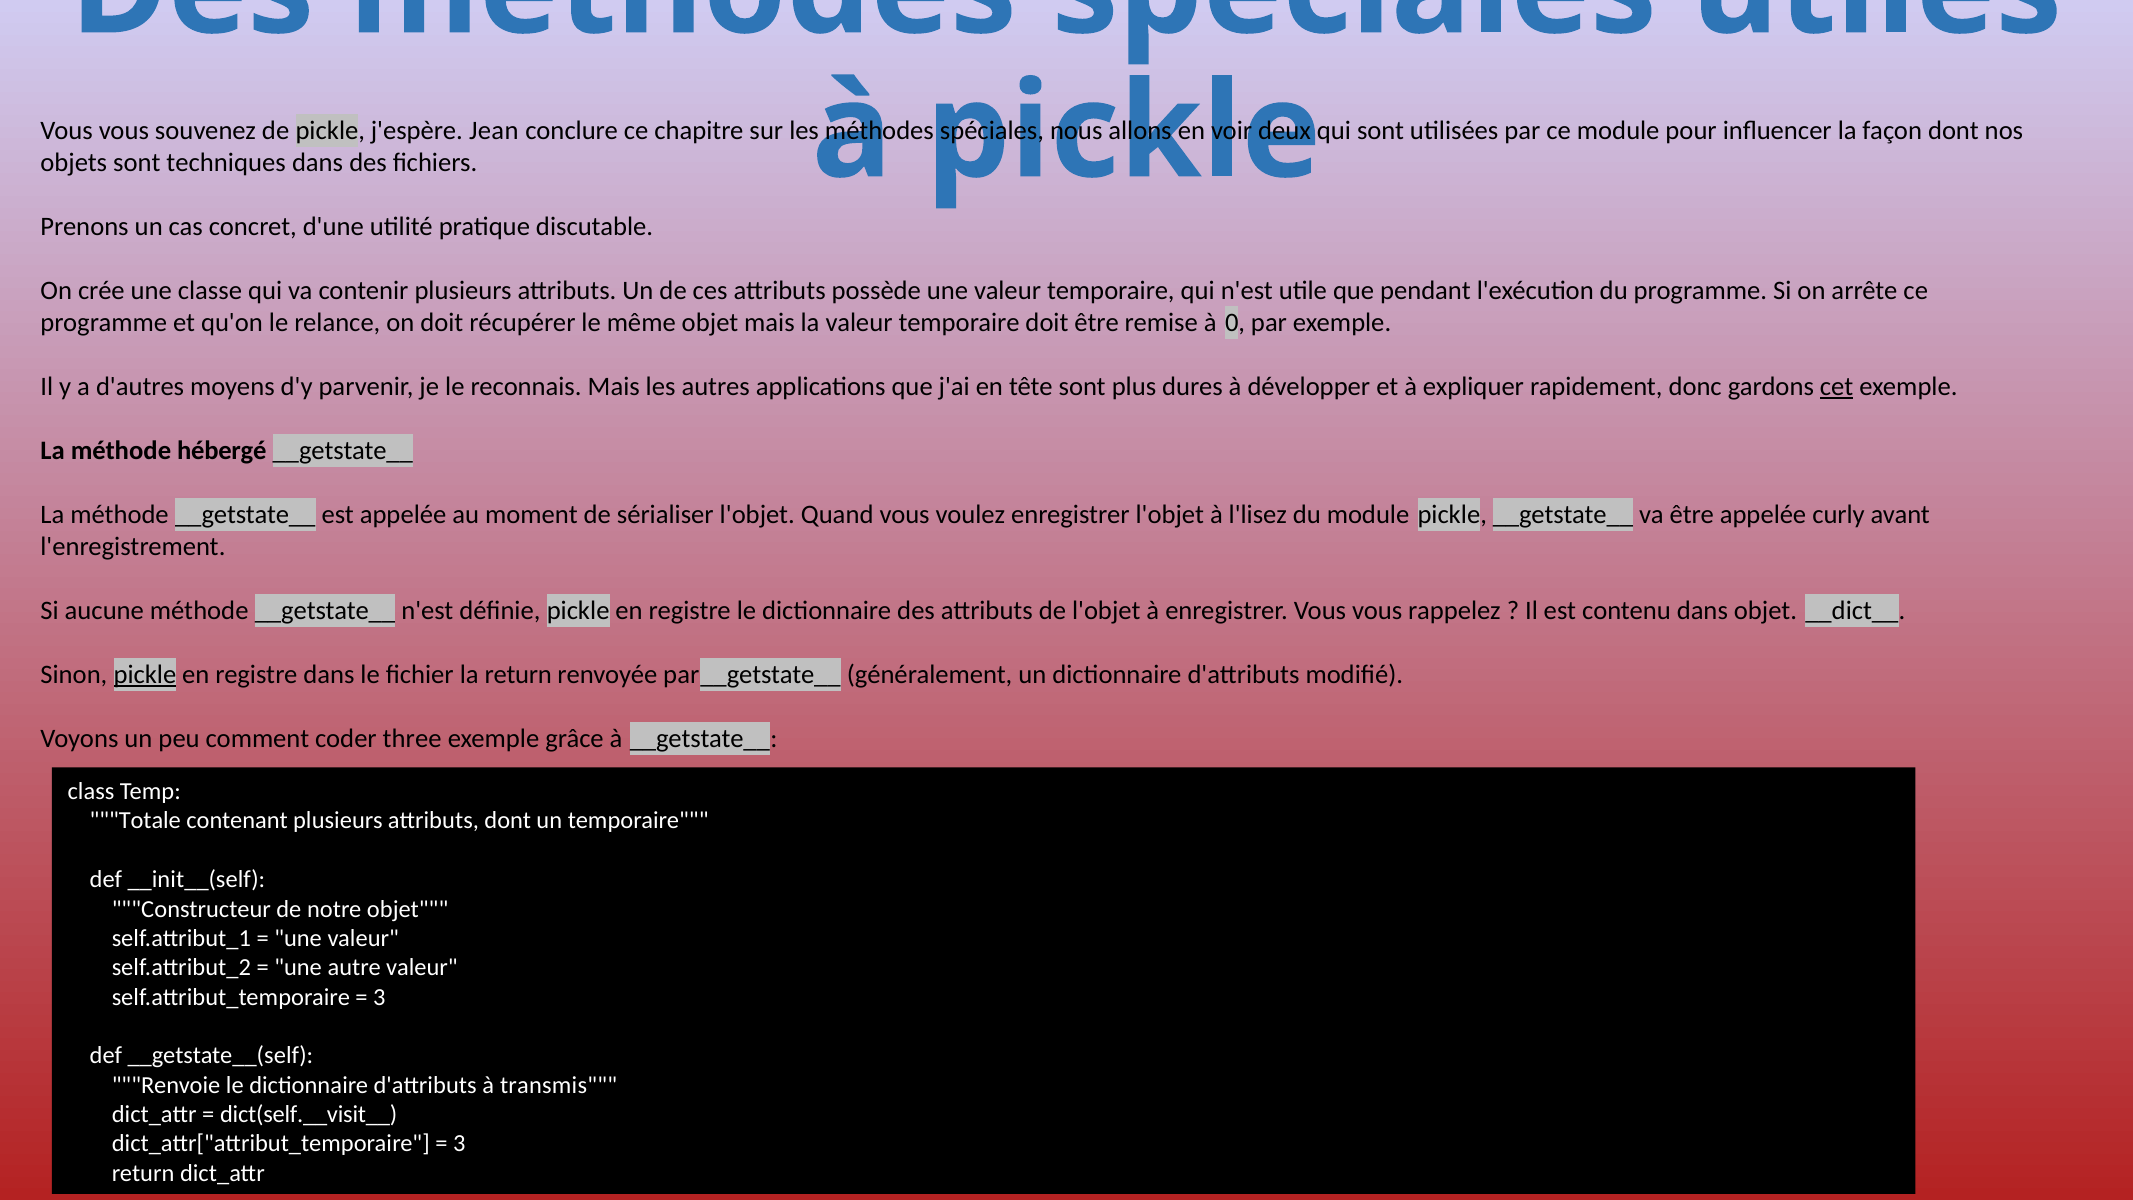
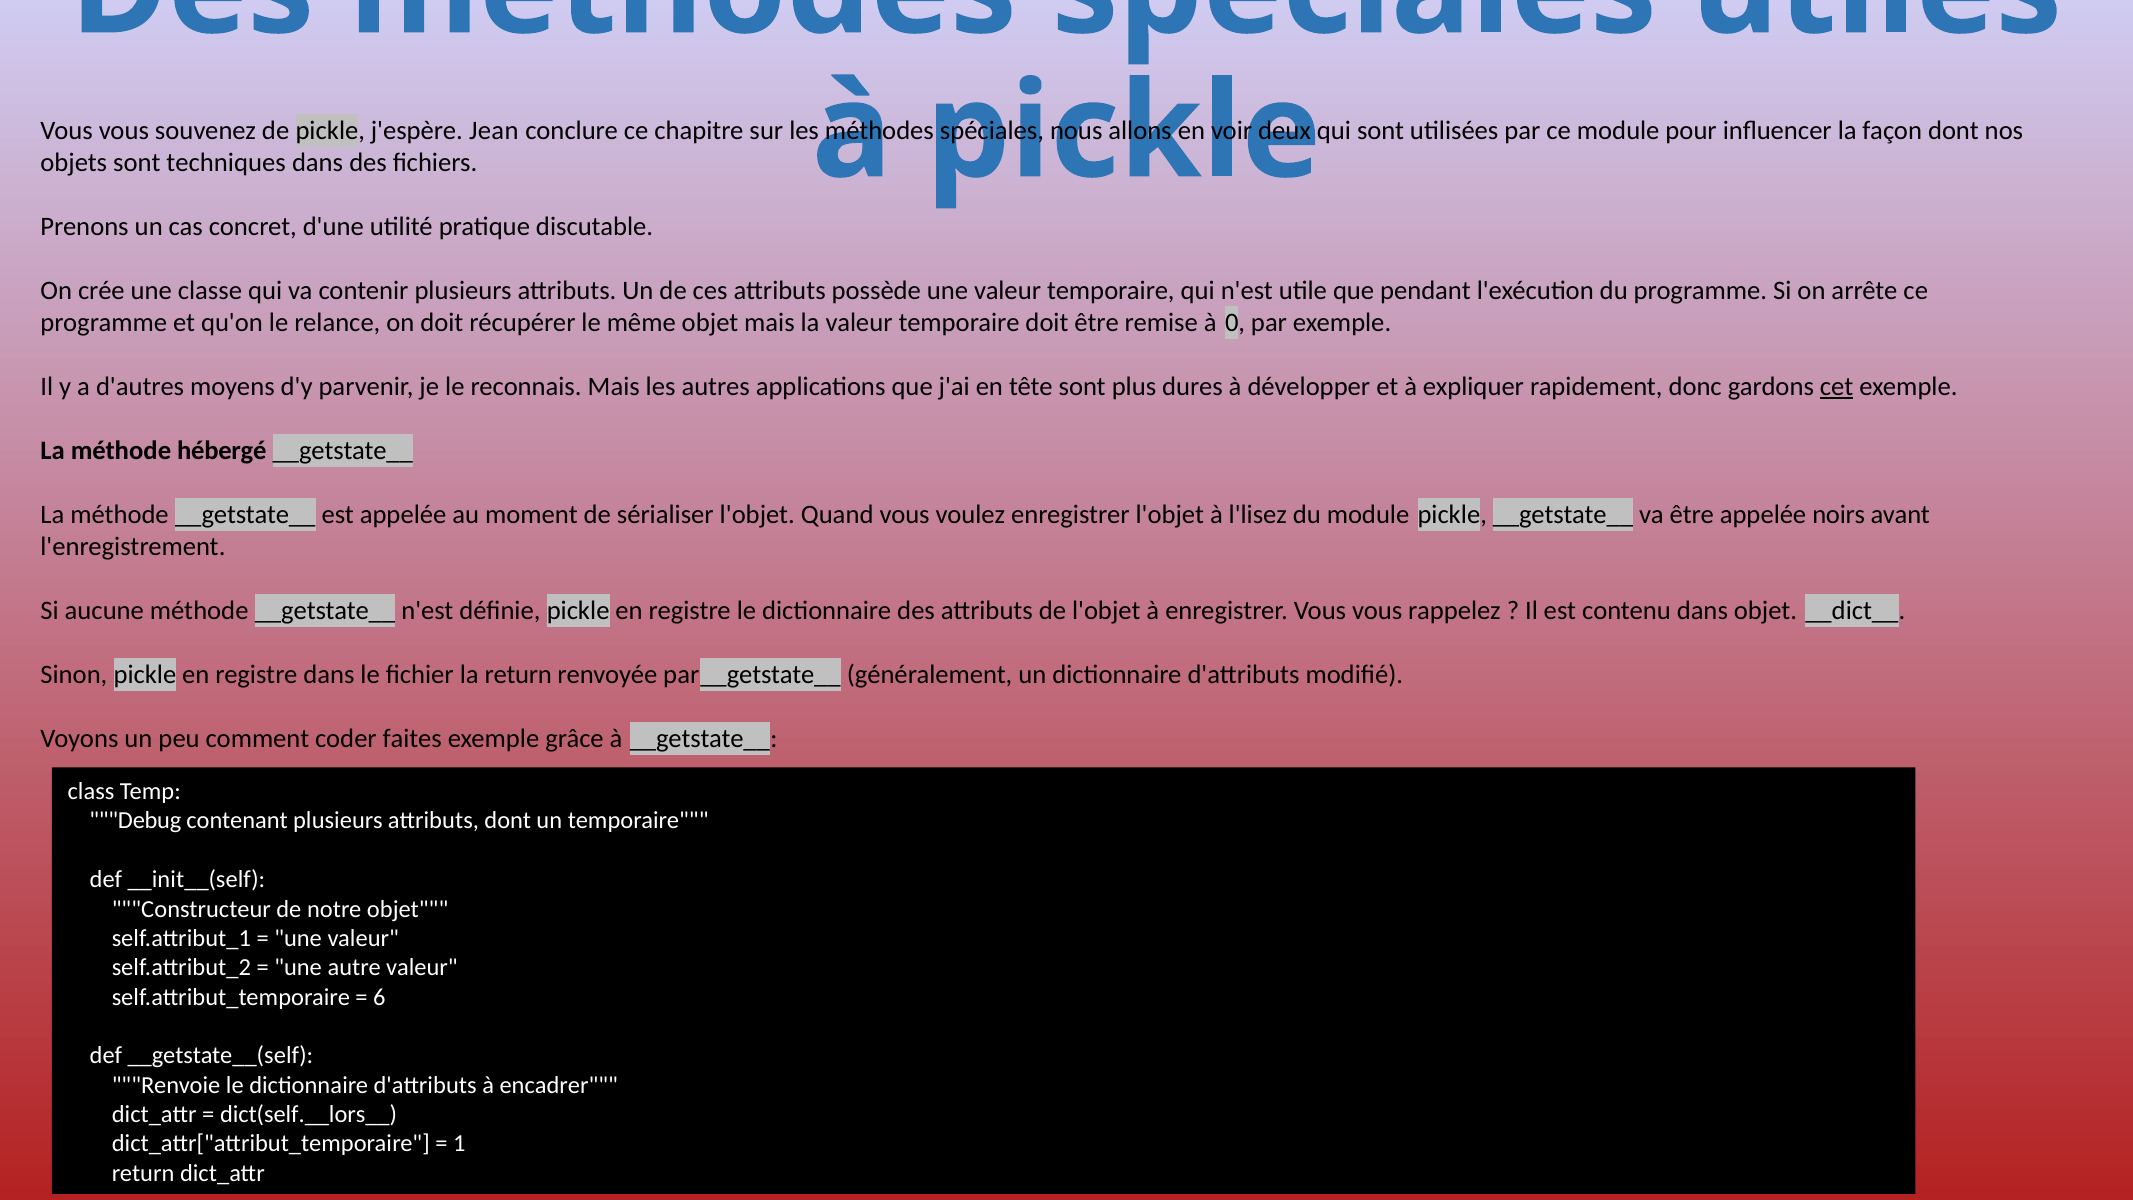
curly: curly -> noirs (1839, 515)
pickle underline: present -> none (145, 674)
three: three -> faites (412, 738)
Totale: Totale -> Debug (135, 821)
3: 3 -> 6 (379, 997)
transmis: transmis -> encadrer (559, 1085)
dict(self.__visit__: dict(self.__visit__ -> dict(self.__lors__ (309, 1114)
3: 3 -> 1 (459, 1144)
